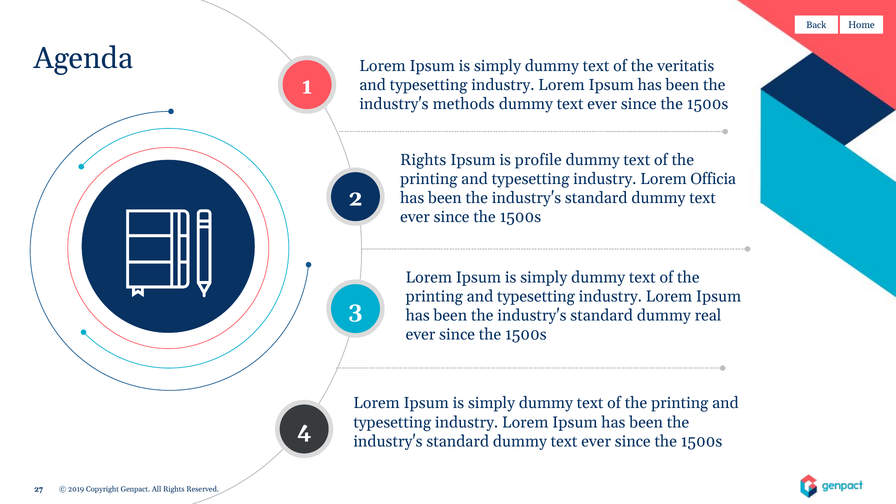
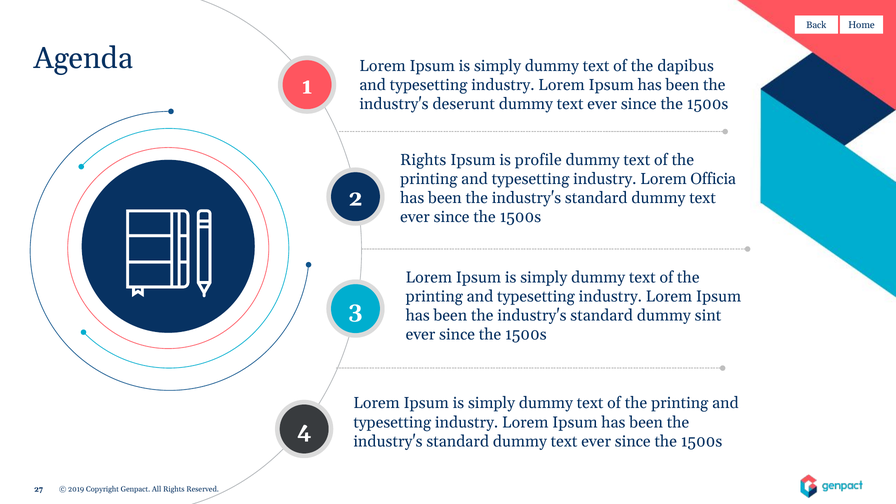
veritatis: veritatis -> dapibus (686, 66)
methods: methods -> deserunt (464, 104)
real: real -> sint (708, 315)
